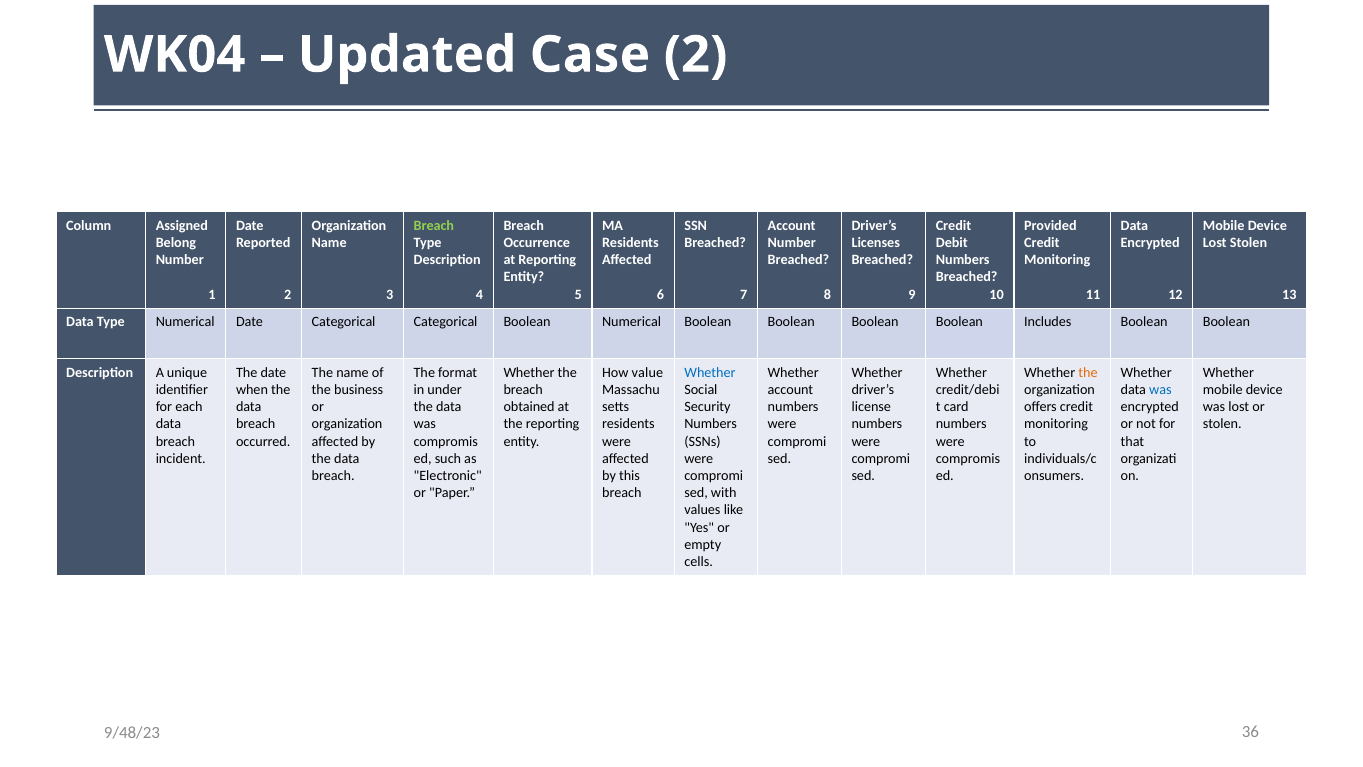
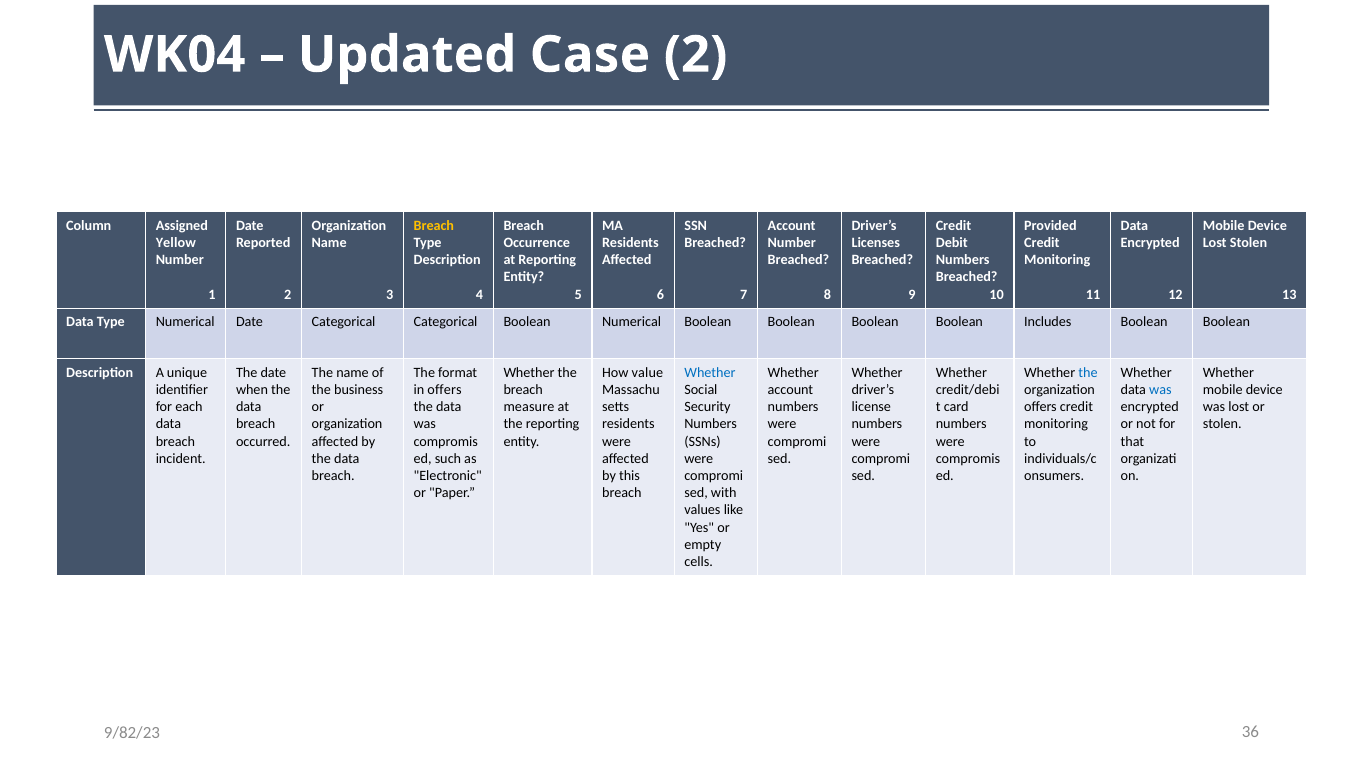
Breach colour: light green -> yellow (434, 225)
Belong: Belong -> Yellow (176, 243)
the colour: orange -> blue (1088, 372)
in under: under -> offers (445, 389)
obtained: obtained -> measure (529, 407)
9/48/23: 9/48/23 -> 9/82/23 (132, 732)
